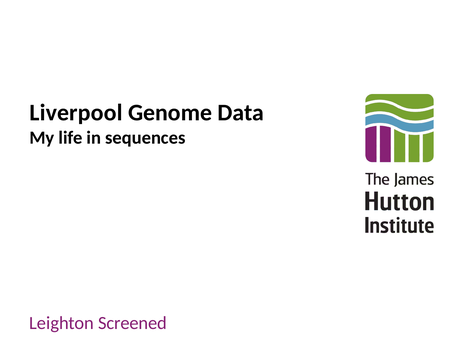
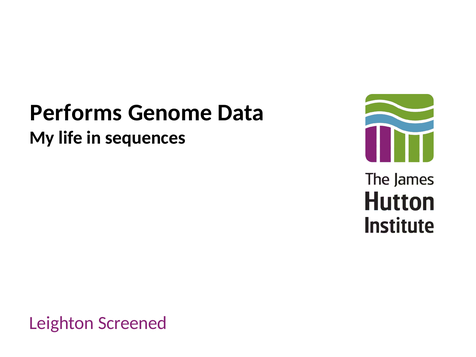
Liverpool: Liverpool -> Performs (76, 113)
